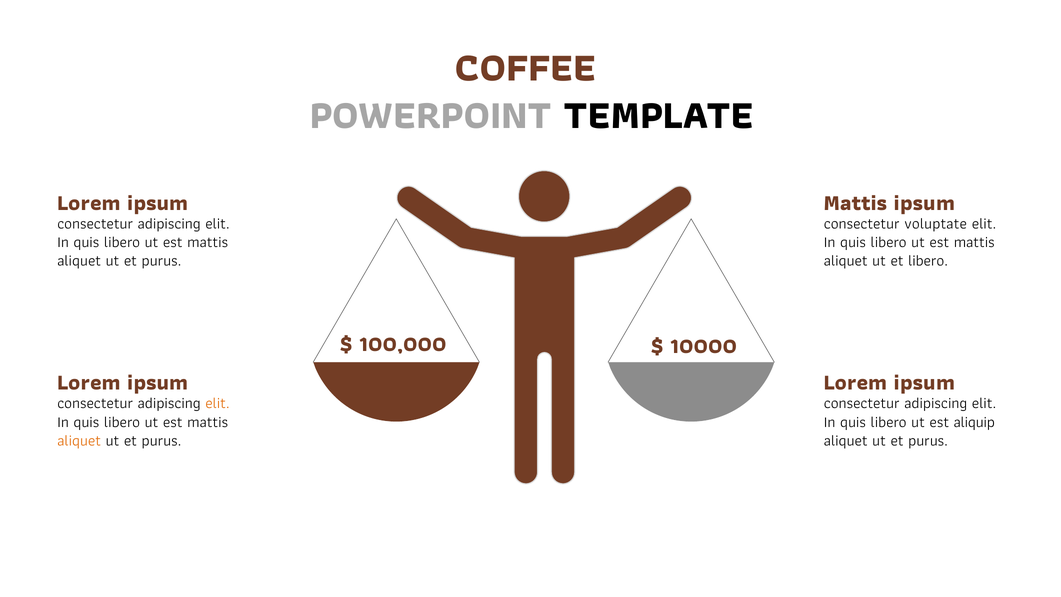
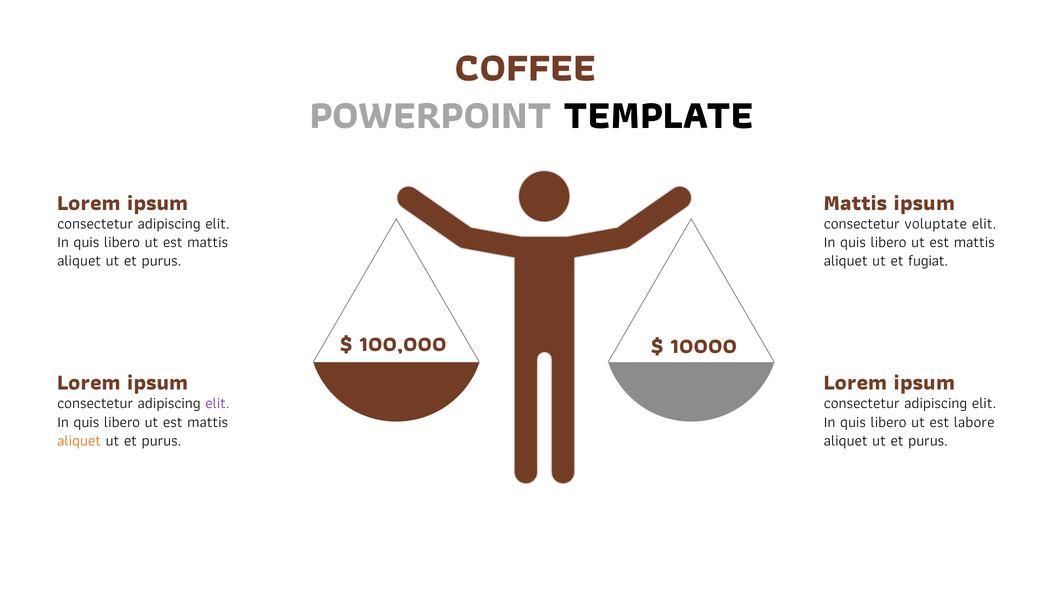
et libero: libero -> fugiat (928, 261)
elit colour: orange -> purple (217, 403)
aliquip: aliquip -> labore (974, 422)
